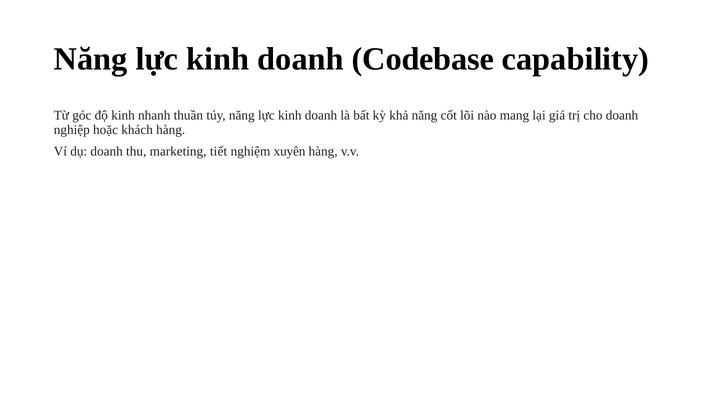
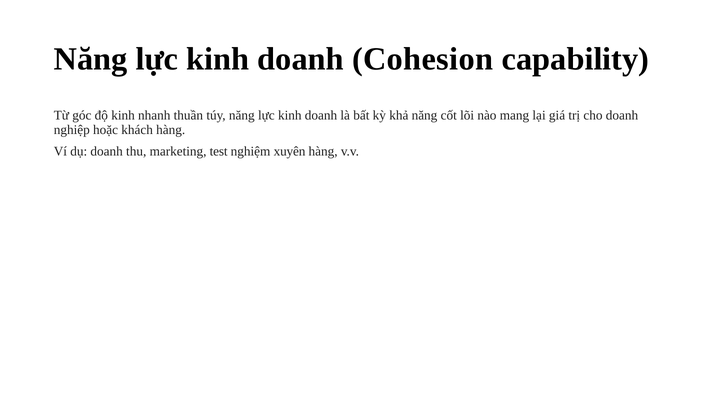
Codebase: Codebase -> Cohesion (423, 59)
tiết: tiết -> test (219, 151)
